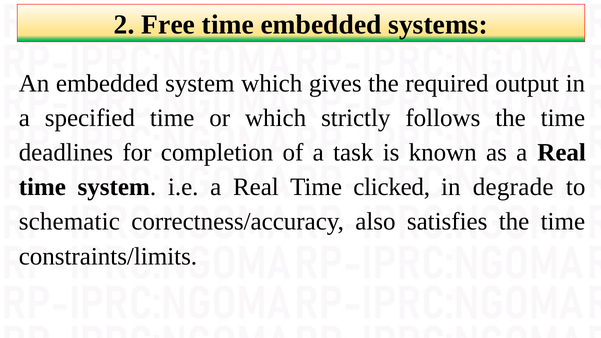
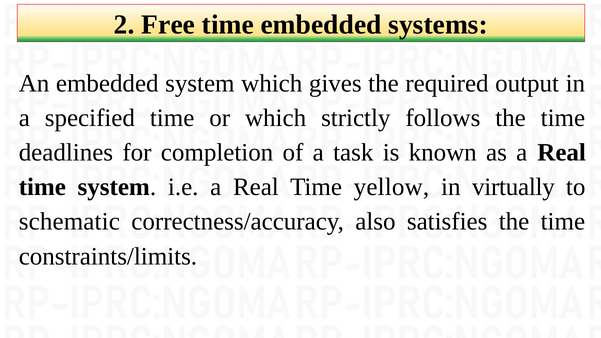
clicked: clicked -> yellow (391, 187)
degrade: degrade -> virtually (513, 187)
